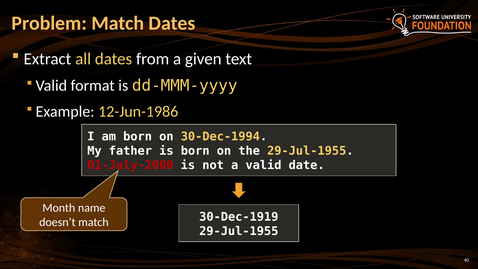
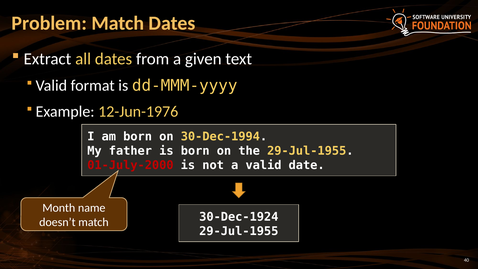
12-Jun-1986: 12-Jun-1986 -> 12-Jun-1976 (138, 112)
30-Dec-1919: 30-Dec-1919 -> 30-Dec-1924 (239, 217)
